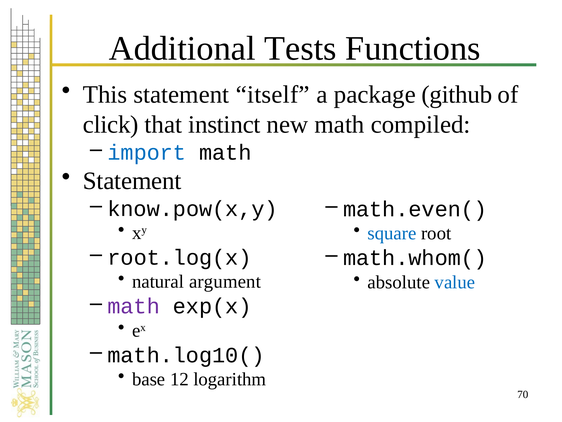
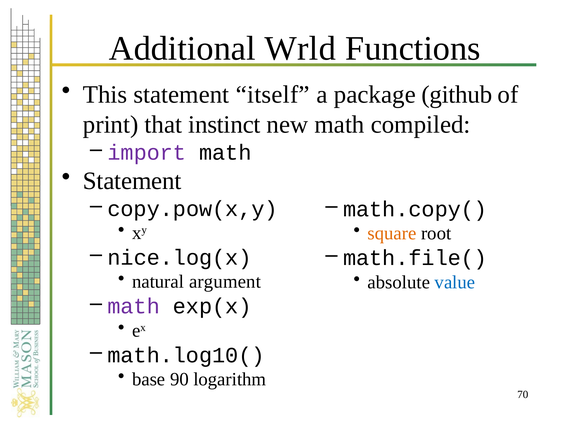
Tests: Tests -> Wrld (300, 48)
click: click -> print (111, 124)
import colour: blue -> purple (147, 152)
know.pow(x,y: know.pow(x,y -> copy.pow(x,y (193, 209)
math.even(: math.even( -> math.copy( (415, 209)
square colour: blue -> orange (392, 233)
root.log(x: root.log(x -> nice.log(x (180, 257)
math.whom(: math.whom( -> math.file( (415, 258)
12: 12 -> 90 (179, 379)
